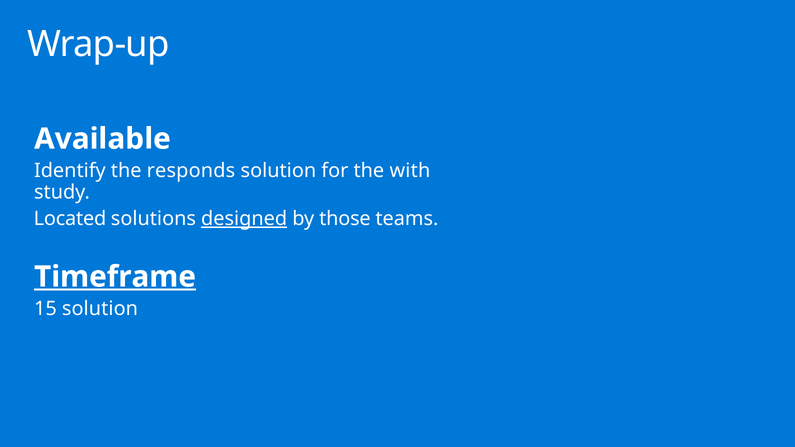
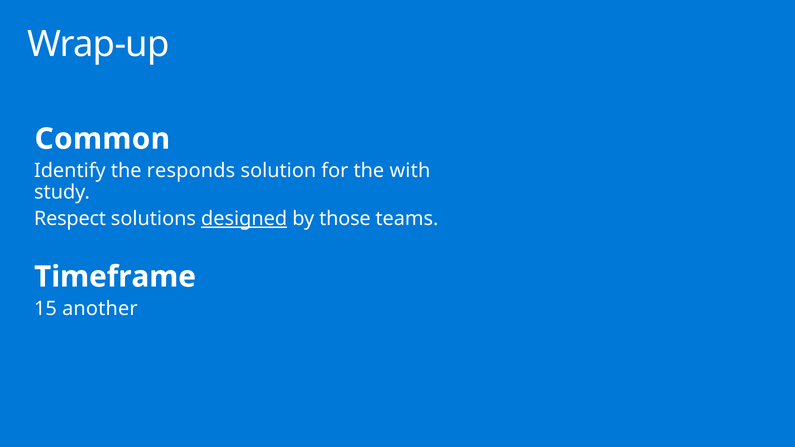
Available: Available -> Common (102, 139)
Located: Located -> Respect (70, 219)
Timeframe underline: present -> none (115, 277)
15 solution: solution -> another (100, 309)
